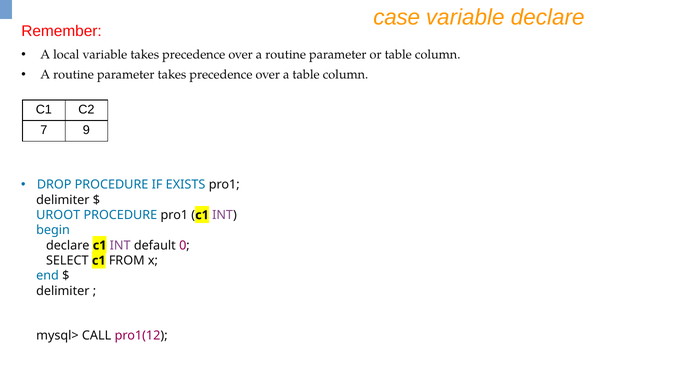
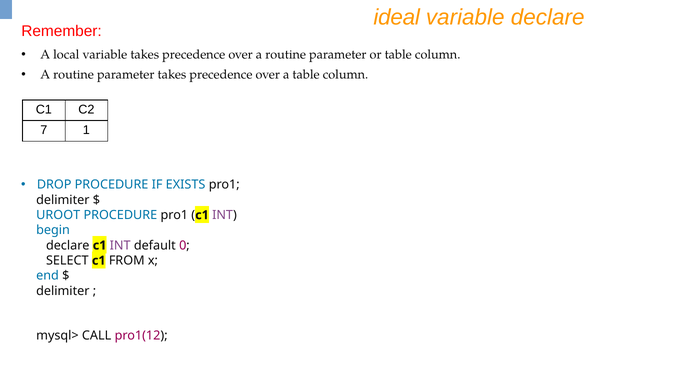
case: case -> ideal (397, 18)
9: 9 -> 1 (86, 130)
